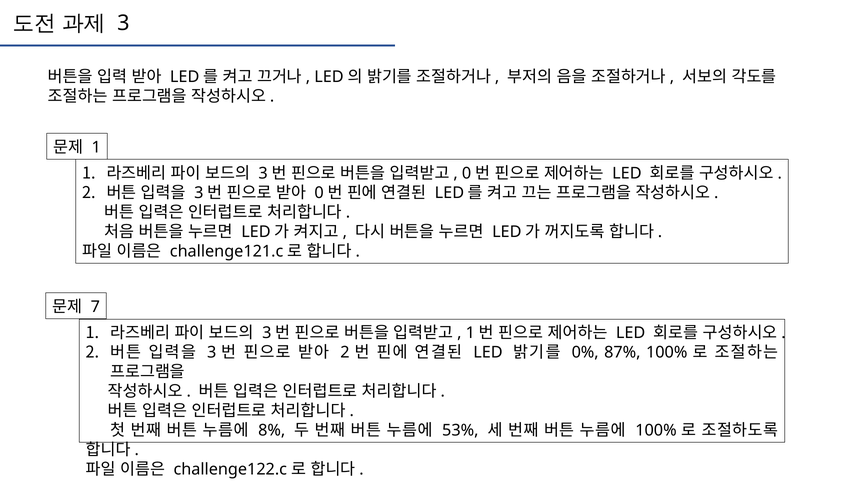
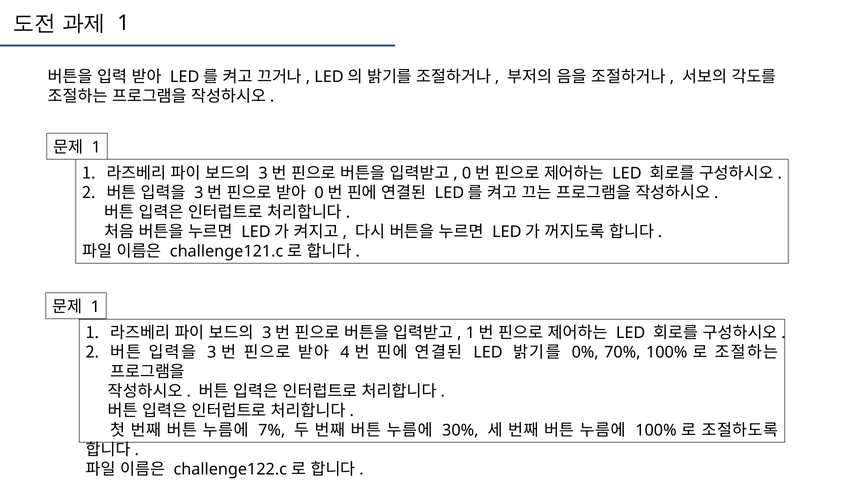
3: 3 -> 1 (123, 23)
7: 7 -> 1 (95, 307)
2: 2 -> 4 (345, 353)
87%: 87% -> 70% (622, 353)
8%: 8% -> 7% (272, 431)
53%: 53% -> 30% (460, 431)
